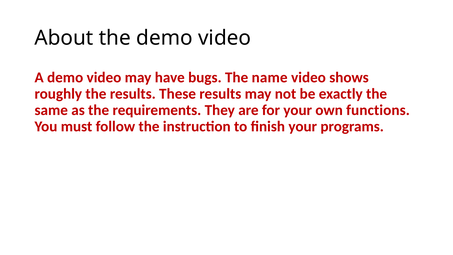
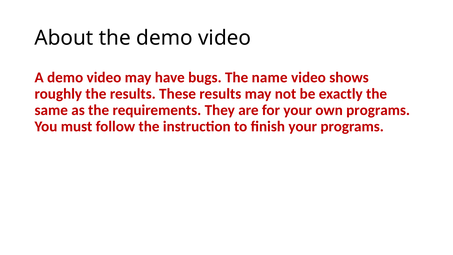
own functions: functions -> programs (378, 110)
